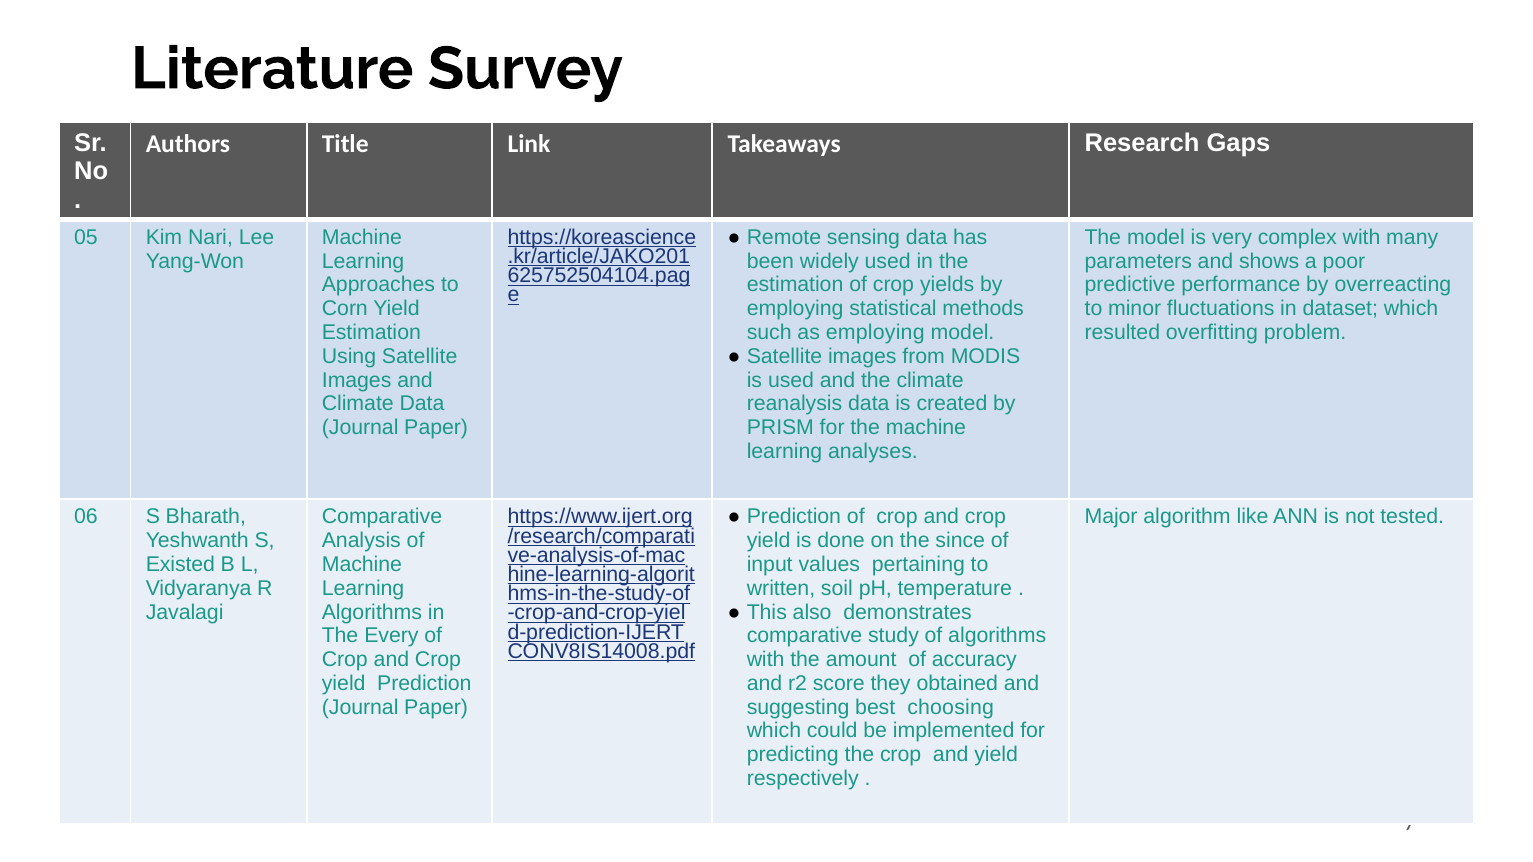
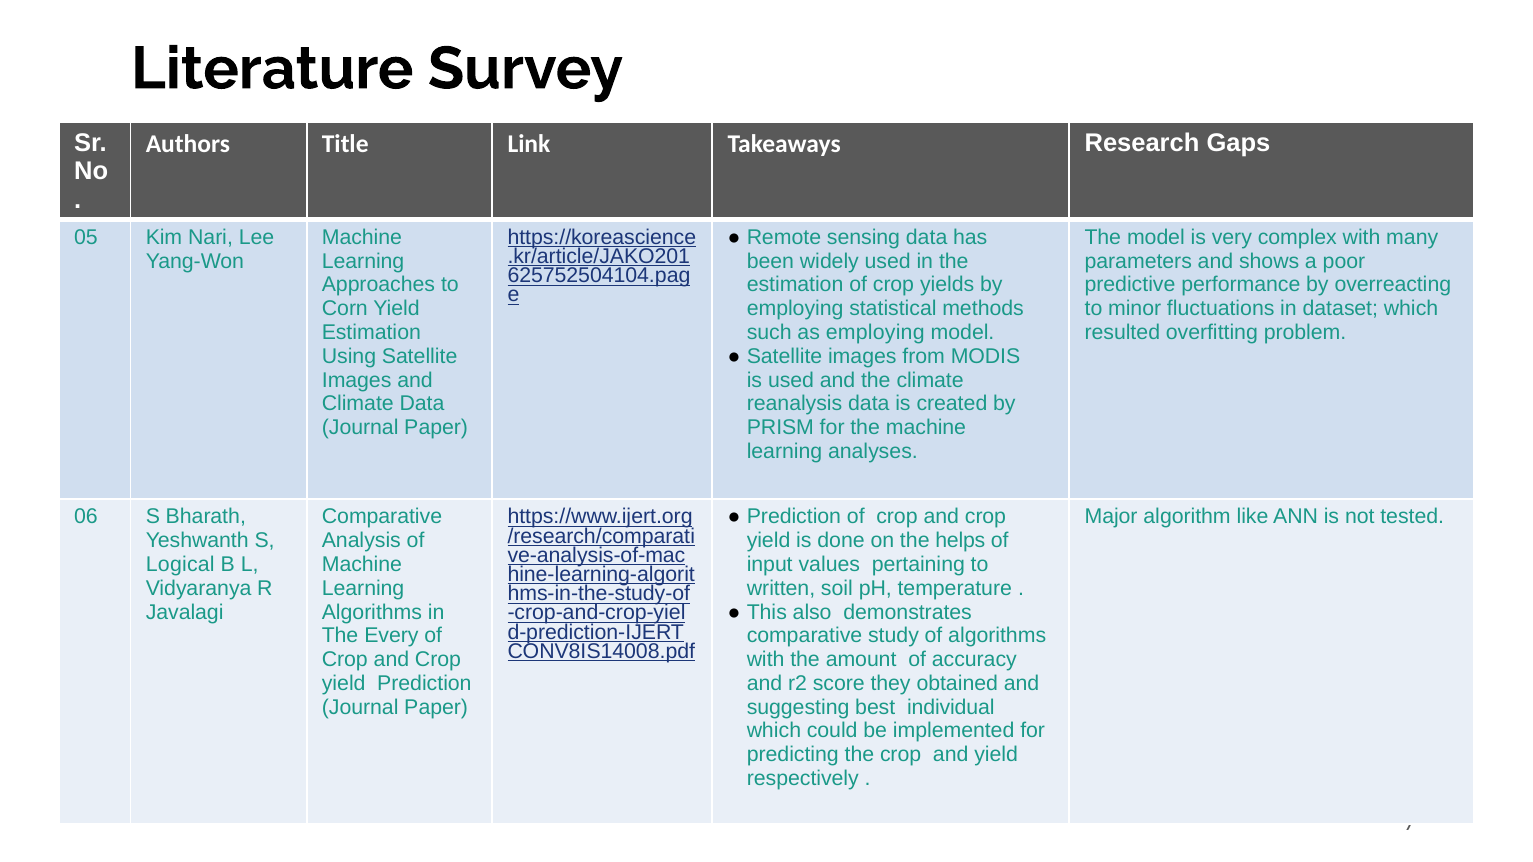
since: since -> helps (960, 541)
Existed: Existed -> Logical (180, 565)
choosing: choosing -> individual (951, 707)
